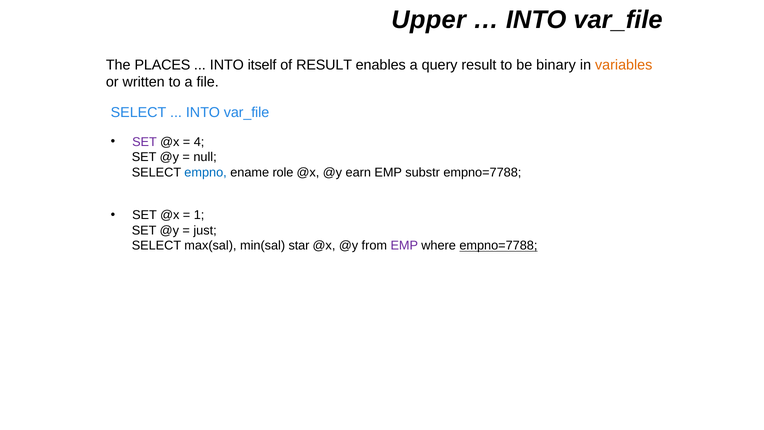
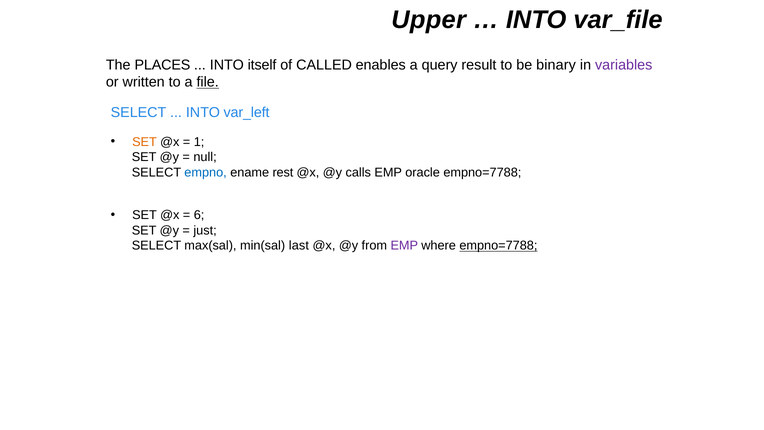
of RESULT: RESULT -> CALLED (324, 65)
variables colour: orange -> purple (624, 65)
file underline: none -> present (208, 82)
var_file: var_file -> var_left (247, 113)
SET colour: purple -> orange (145, 142)
4: 4 -> 1 (199, 142)
role: role -> rest (283, 172)
earn: earn -> calls (358, 172)
substr: substr -> oracle (423, 172)
1: 1 -> 6 (199, 215)
star: star -> last (299, 246)
